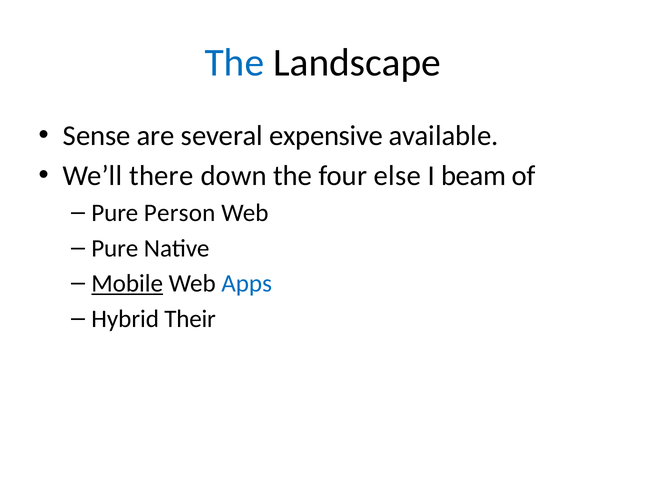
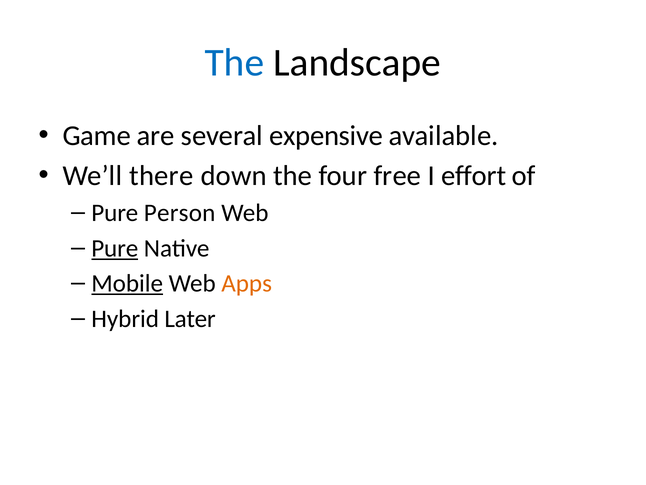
Sense: Sense -> Game (97, 136)
else: else -> free (397, 176)
beam: beam -> effort (474, 176)
Pure underline: none -> present (115, 248)
Apps colour: blue -> orange (247, 283)
Their: Their -> Later (190, 318)
